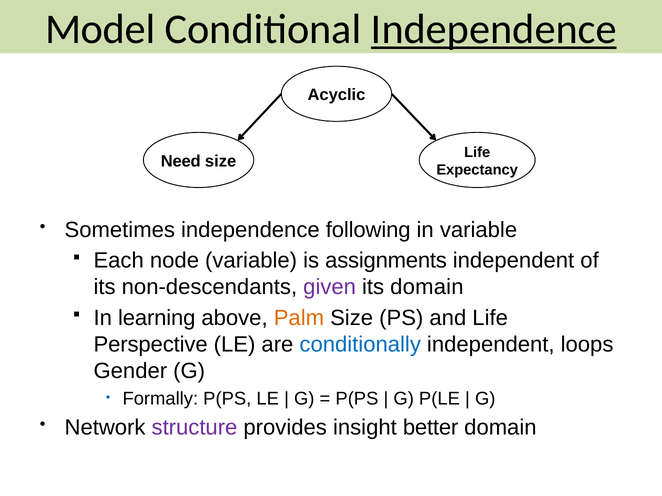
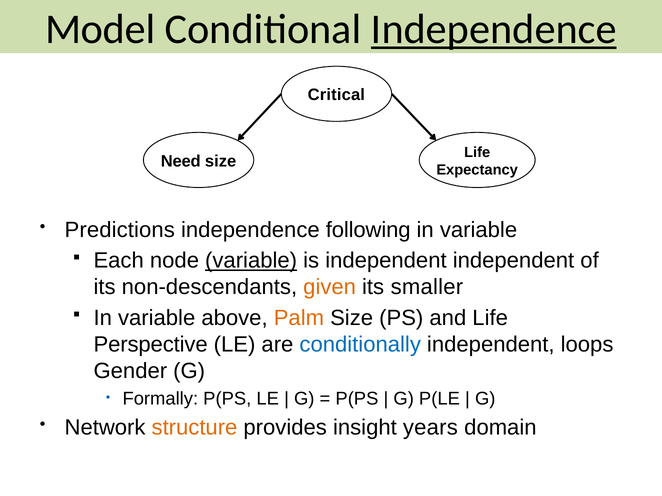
Acyclic: Acyclic -> Critical (336, 95)
Sometimes: Sometimes -> Predictions (120, 230)
variable underline: none -> present (251, 261)
is assignments: assignments -> independent (386, 261)
given colour: purple -> orange (330, 287)
its domain: domain -> smaller (427, 287)
learning: learning -> variable (157, 318)
structure colour: purple -> orange (194, 428)
better: better -> years (430, 428)
